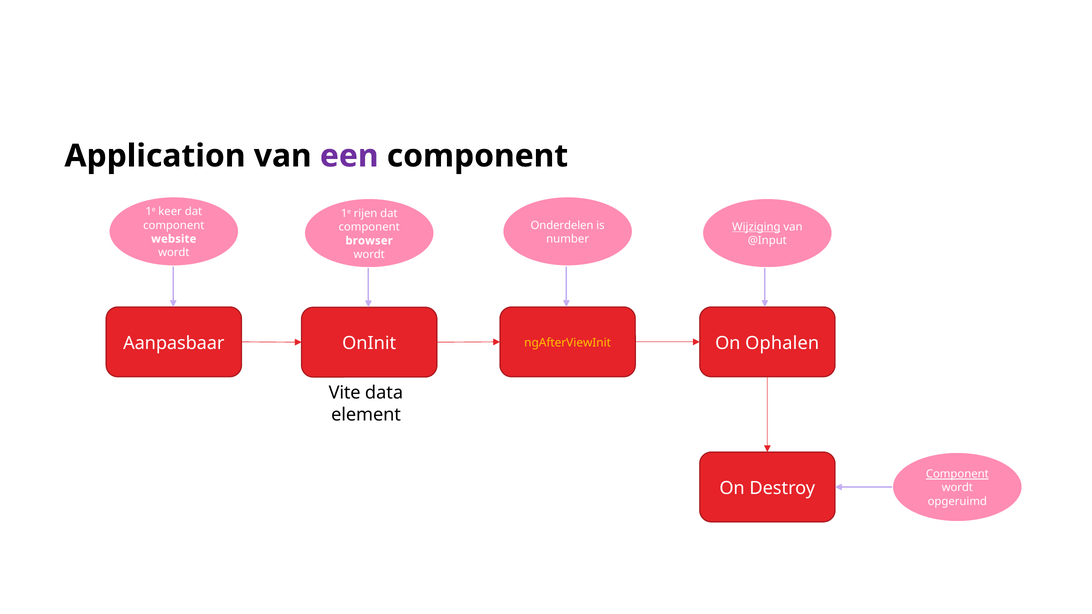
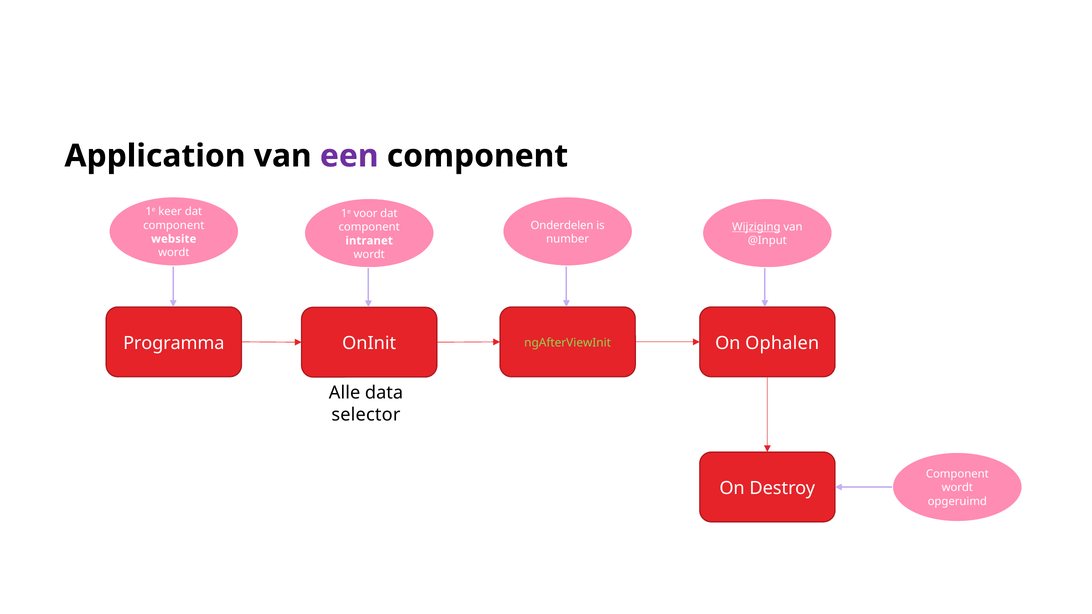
rijen: rijen -> voor (366, 213)
browser: browser -> intranet (369, 241)
Aanpasbaar: Aanpasbaar -> Programma (174, 343)
ngAfterViewInit colour: yellow -> light green (568, 343)
Vite: Vite -> Alle (345, 393)
element: element -> selector (366, 415)
Component underline: present -> none (957, 474)
